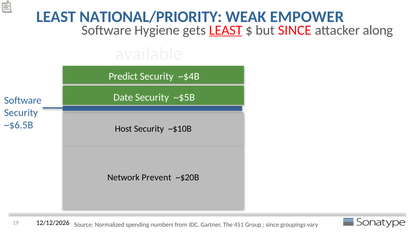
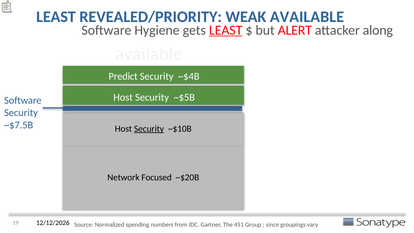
NATIONAL/PRIORITY: NATIONAL/PRIORITY -> REVEALED/PRIORITY (151, 17)
WEAK EMPOWER: EMPOWER -> AVAILABLE (307, 17)
but SINCE: SINCE -> ALERT (295, 30)
Date: Date -> Host (123, 97)
~$6.5B: ~$6.5B -> ~$7.5B (19, 125)
Security underline: none -> present (149, 129)
Prevent: Prevent -> Focused (157, 177)
